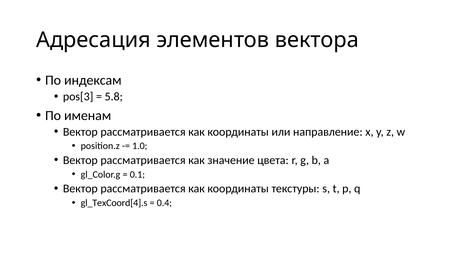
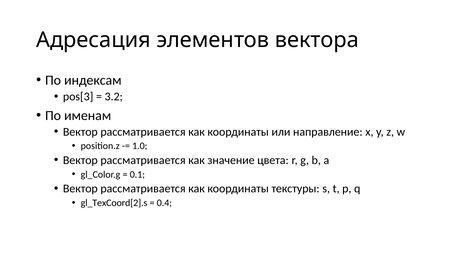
5.8: 5.8 -> 3.2 (114, 97)
gl_TexCoord[4].s: gl_TexCoord[4].s -> gl_TexCoord[2].s (114, 203)
